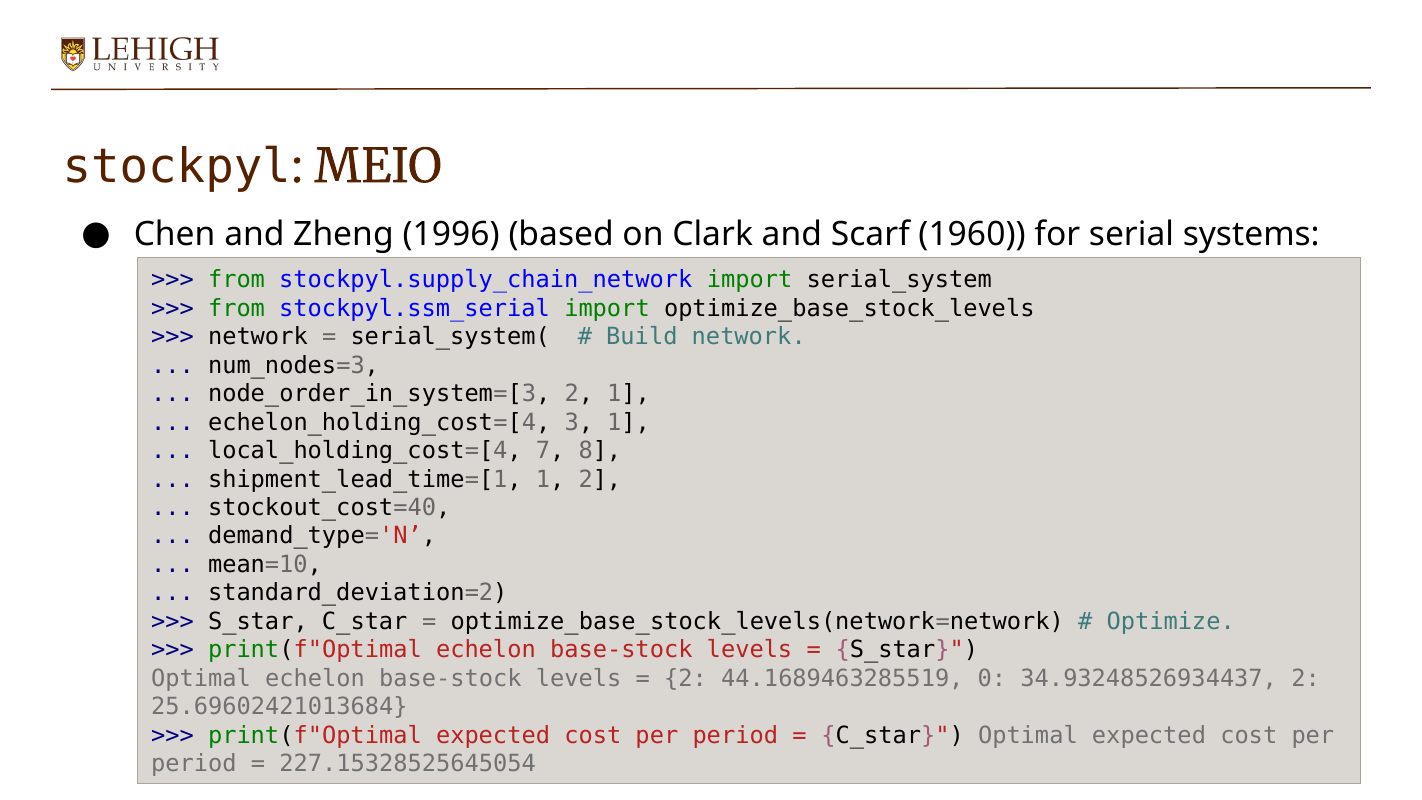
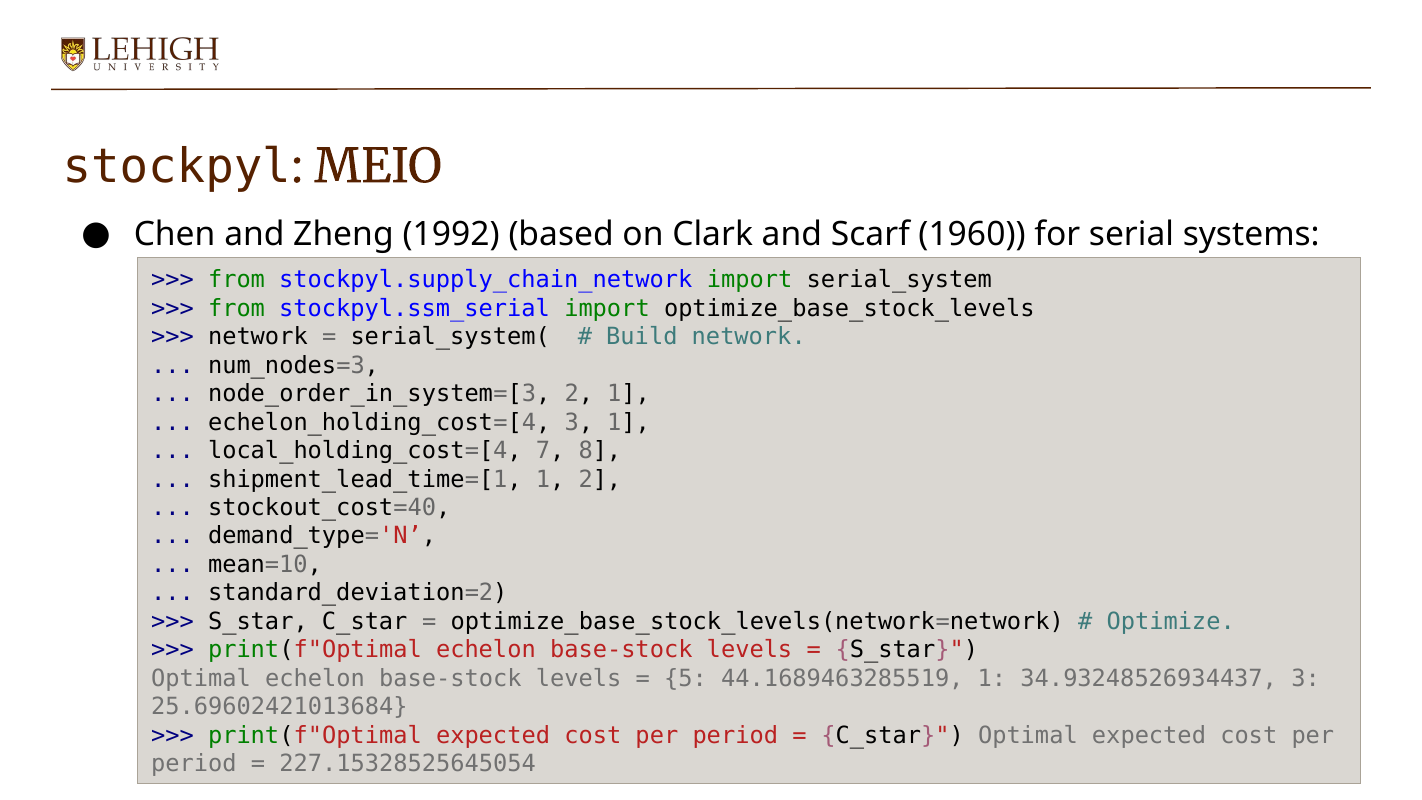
1996: 1996 -> 1992 (451, 234)
2: 2 -> 5 (686, 678)
44.1689463285519 0: 0 -> 1 (992, 678)
34.93248526934437 2: 2 -> 3 (1306, 678)
